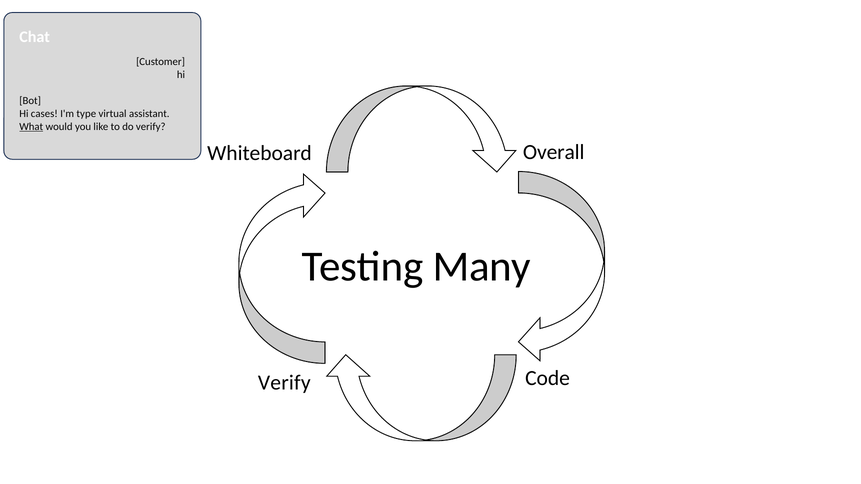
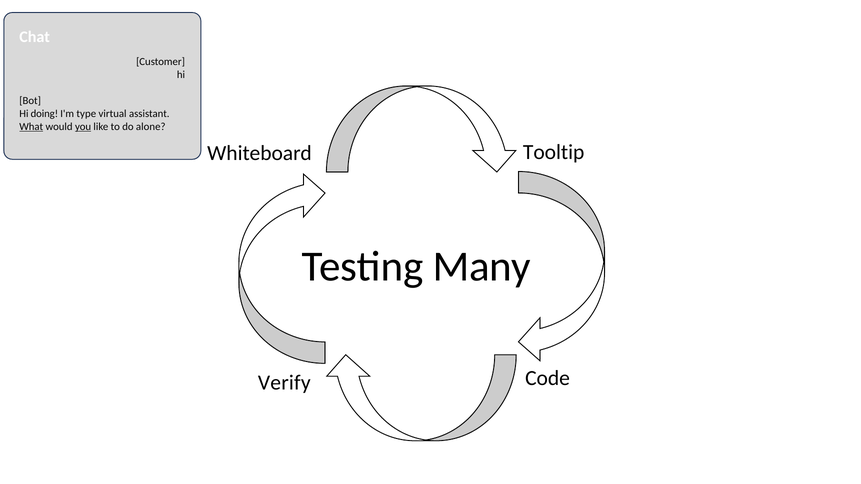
cases: cases -> doing (44, 114)
you underline: none -> present (83, 127)
do verify: verify -> alone (151, 127)
Overall: Overall -> Tooltip (554, 152)
